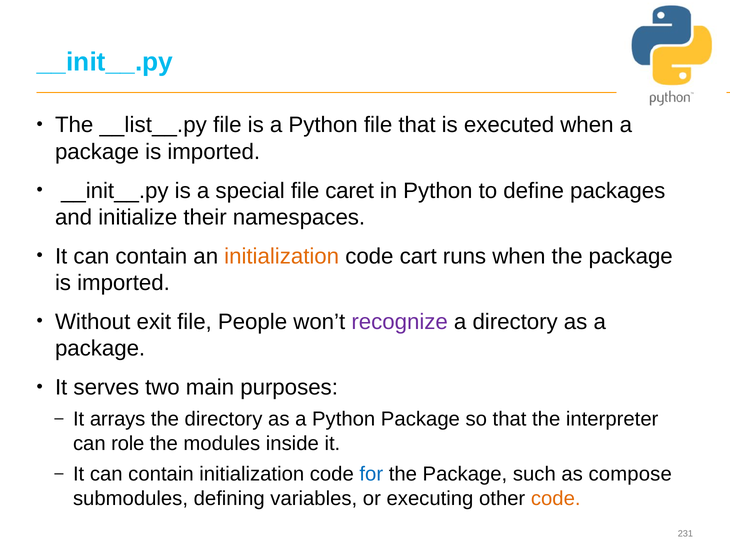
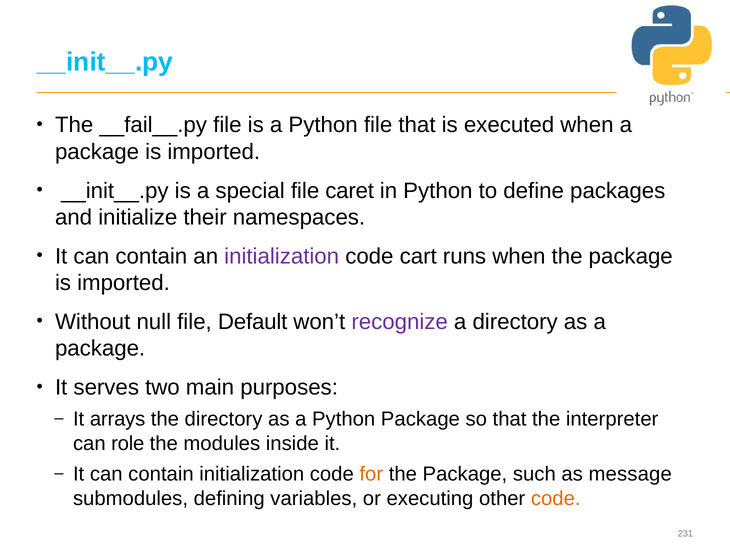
__list__.py: __list__.py -> __fail__.py (153, 125)
initialization colour: orange -> purple (282, 257)
exit: exit -> null (154, 322)
People: People -> Default (253, 322)
for colour: blue -> orange (371, 475)
compose: compose -> message (630, 475)
